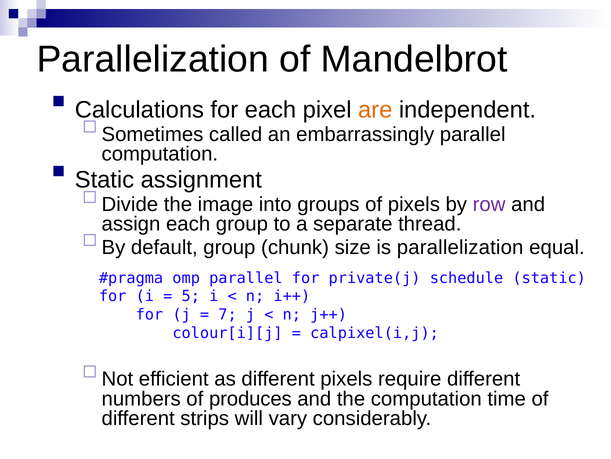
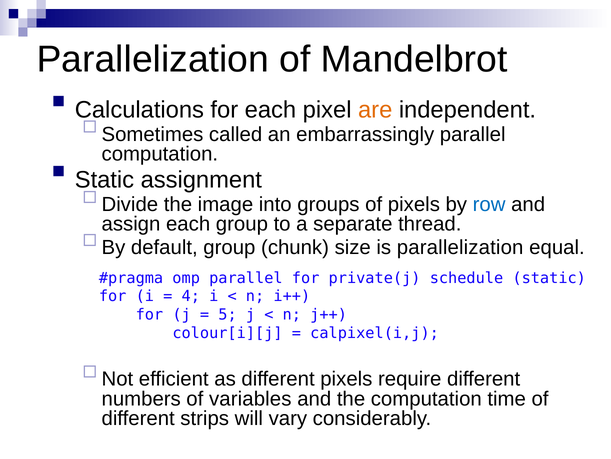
row colour: purple -> blue (489, 204)
5: 5 -> 4 (191, 296)
7: 7 -> 5 (227, 314)
produces: produces -> variables (250, 398)
